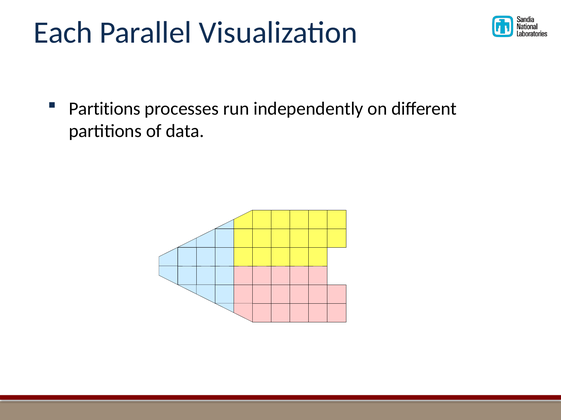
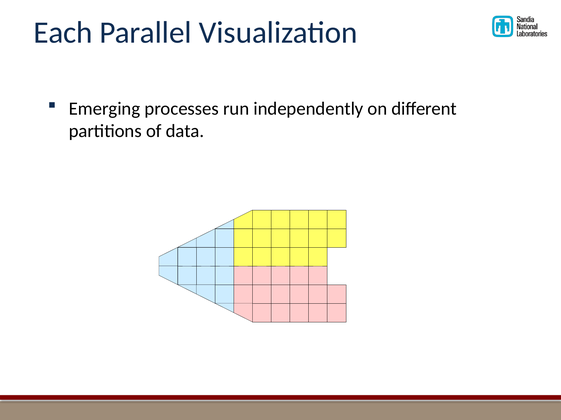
Partitions: Partitions -> Emerging (105, 109)
